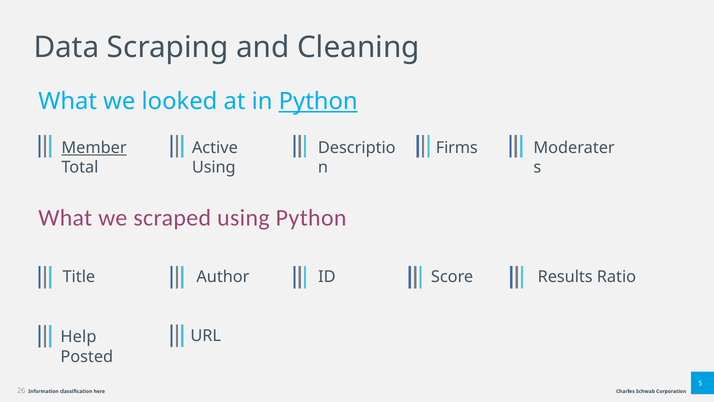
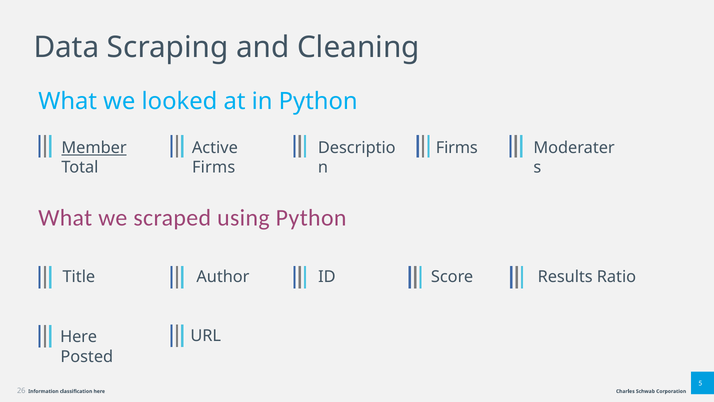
Python underline: present -> none (318, 101)
Using: Using -> Firms (214, 167)
Help: Help -> Here (79, 337)
